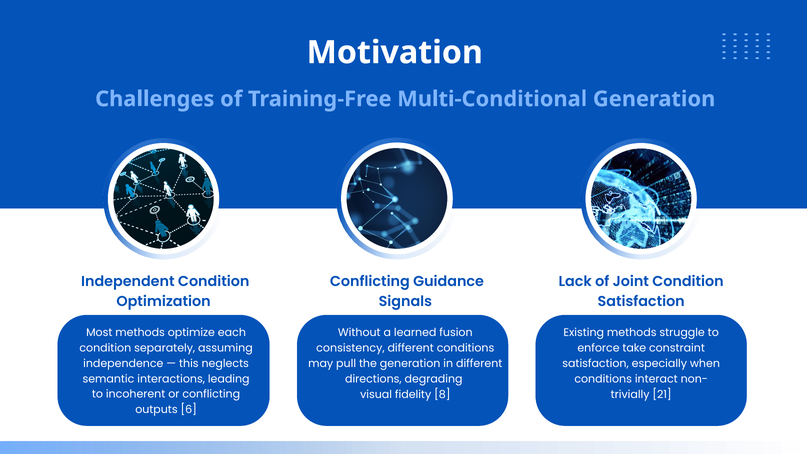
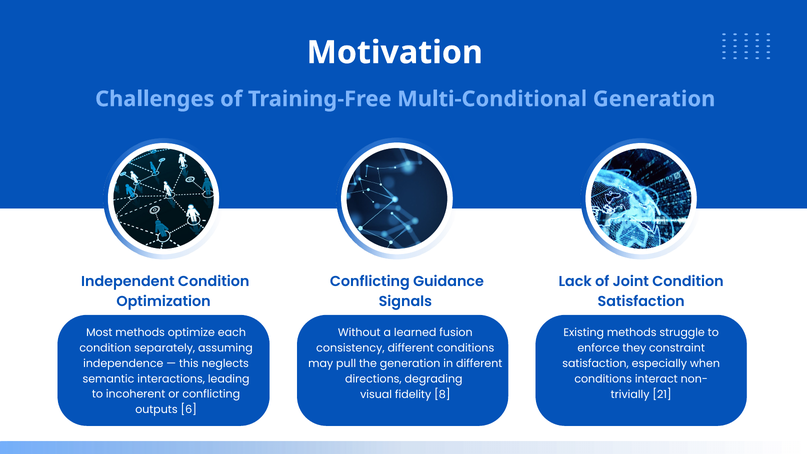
take: take -> they (634, 348)
